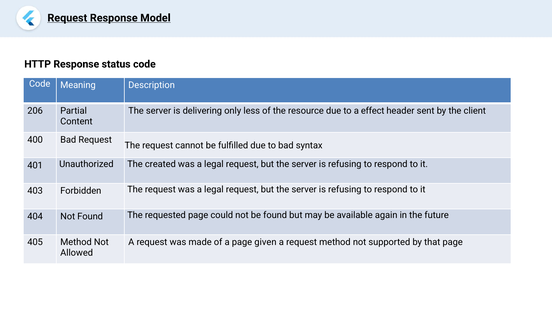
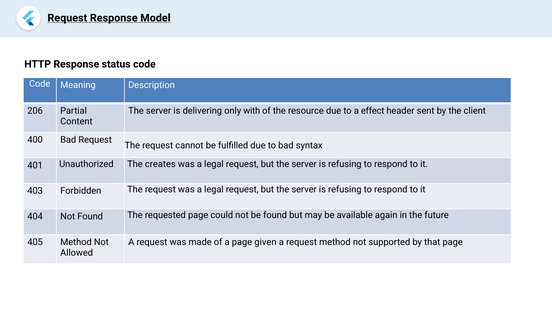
less: less -> with (252, 111)
created: created -> creates (160, 164)
